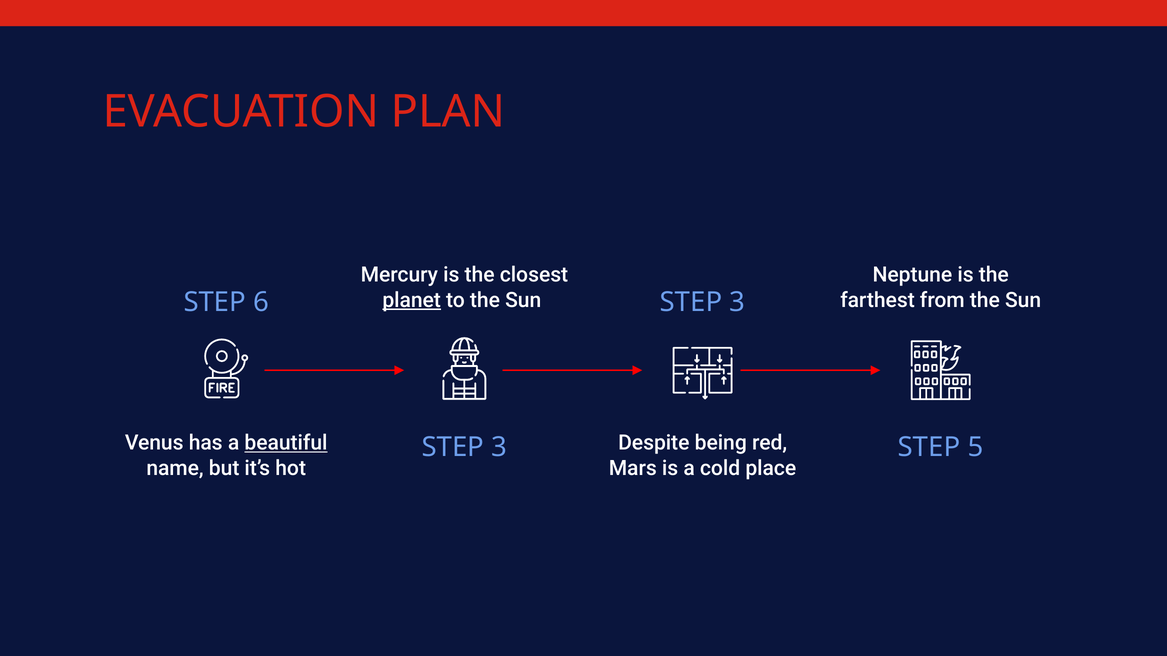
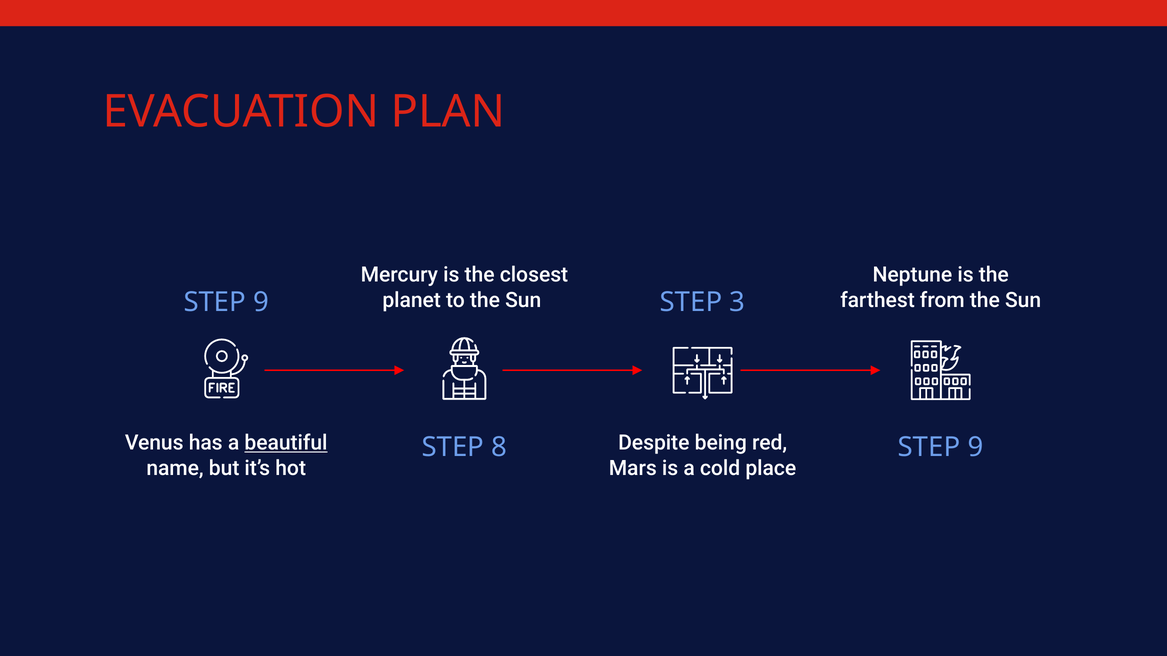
planet underline: present -> none (412, 300)
6: 6 -> 9 (261, 303)
3: 3 -> 8 (499, 448)
5: 5 -> 9 (975, 448)
